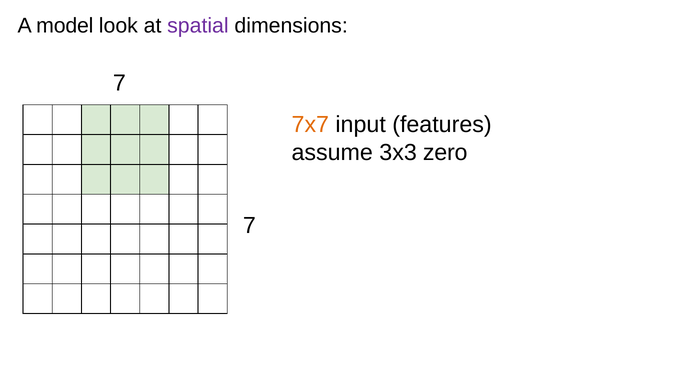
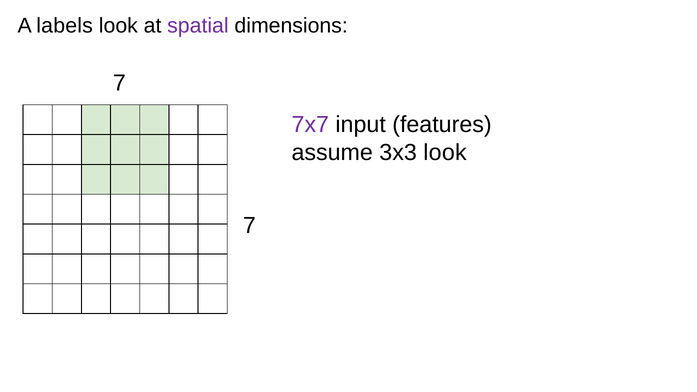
model: model -> labels (65, 26)
7x7 colour: orange -> purple (310, 125)
3x3 zero: zero -> look (445, 152)
